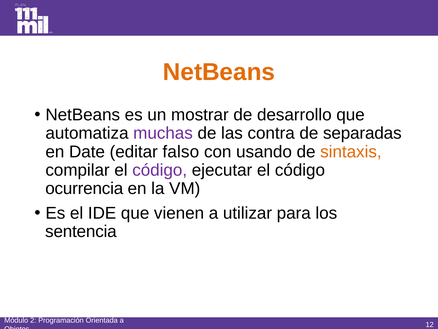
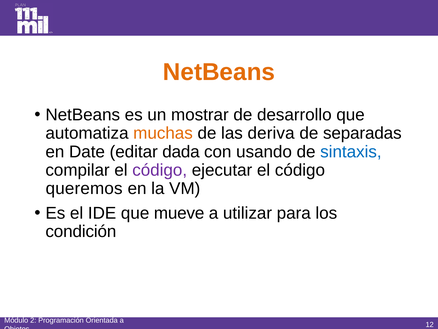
muchas colour: purple -> orange (163, 133)
contra: contra -> deriva (271, 133)
falso: falso -> dada (181, 152)
sintaxis colour: orange -> blue (351, 152)
ocurrencia: ocurrencia -> queremos (84, 188)
vienen: vienen -> mueve (179, 213)
sentencia: sentencia -> condición (81, 231)
